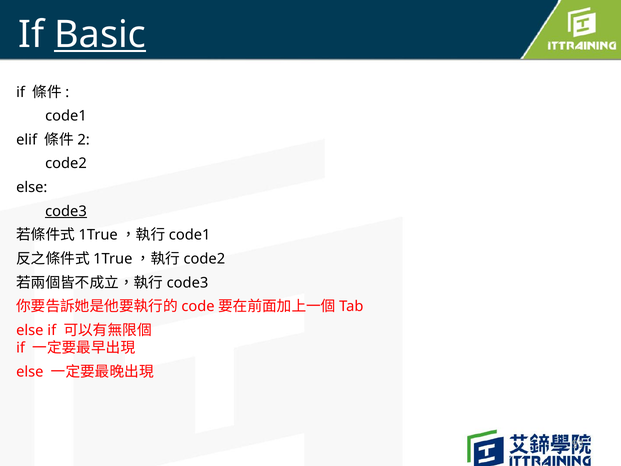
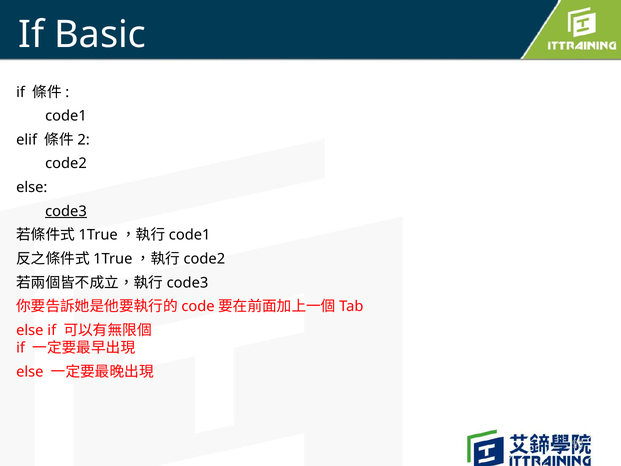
Basic underline: present -> none (100, 35)
